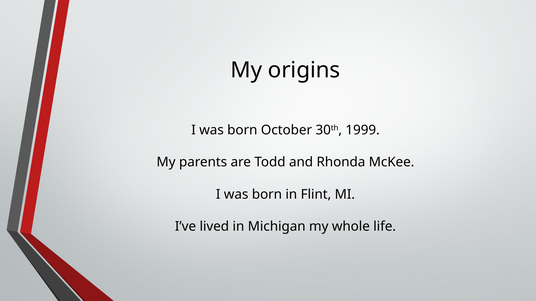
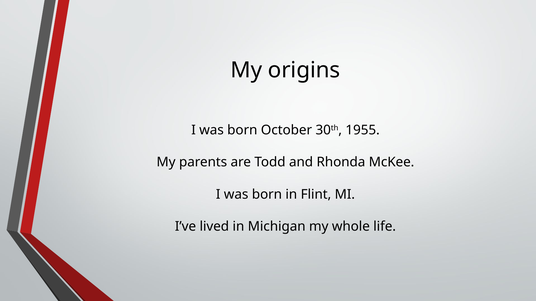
1999: 1999 -> 1955 (363, 130)
